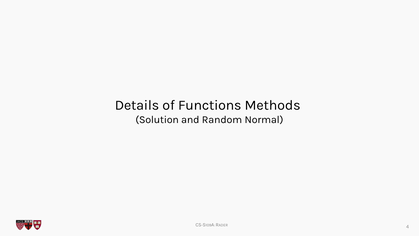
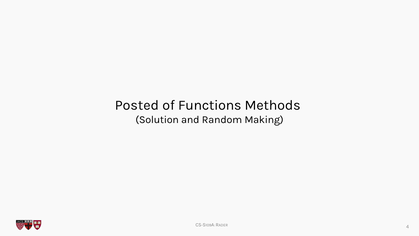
Details: Details -> Posted (137, 105)
Normal: Normal -> Making (264, 119)
